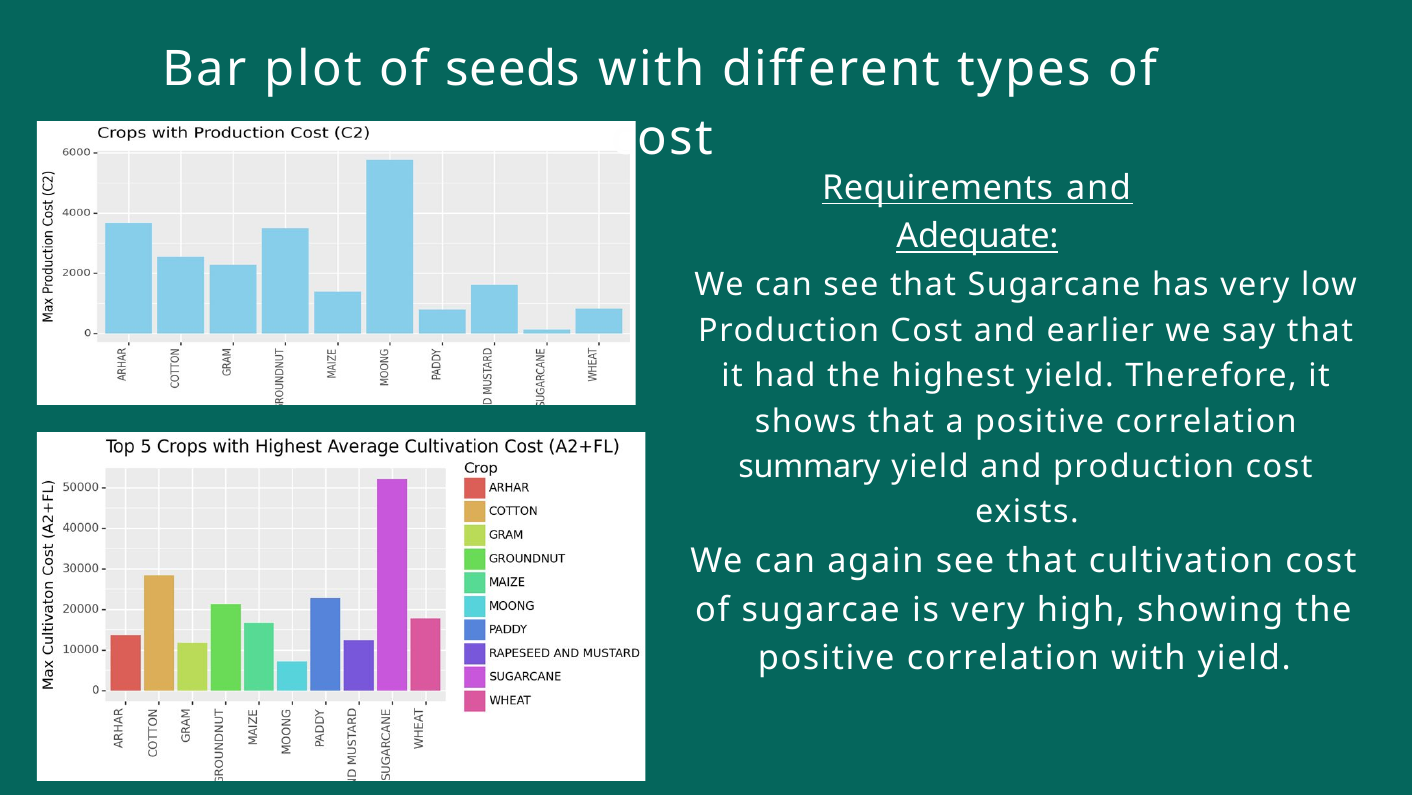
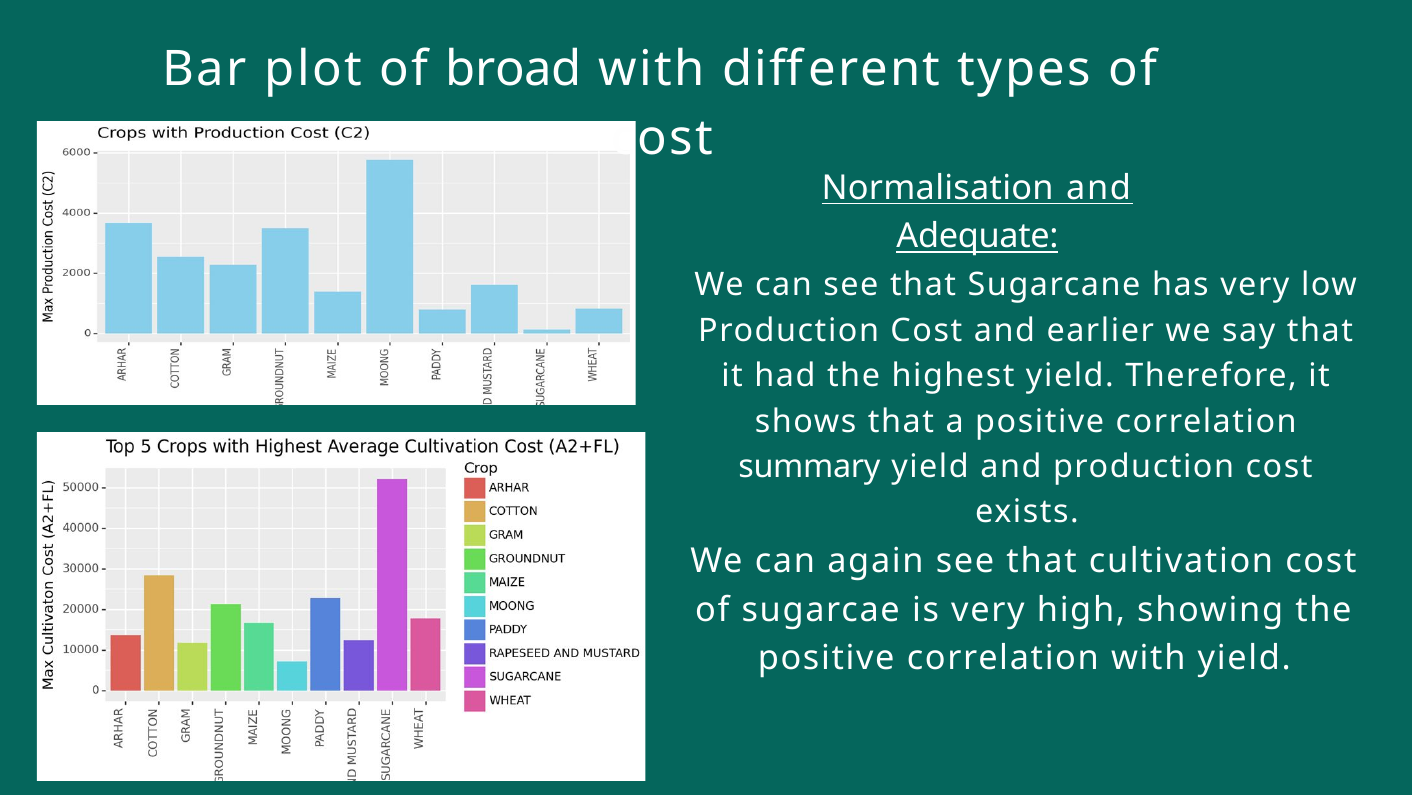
seeds: seeds -> broad (514, 69)
Requirements: Requirements -> Normalisation (938, 188)
